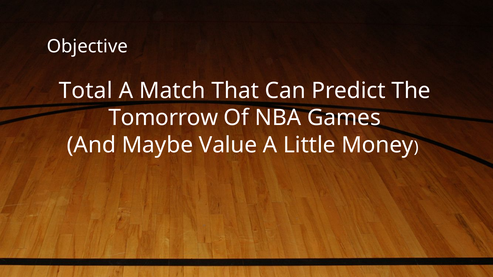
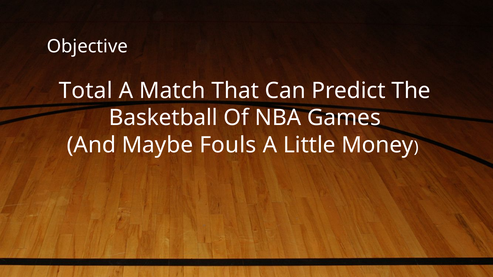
Tomorrow: Tomorrow -> Basketball (163, 118)
Value: Value -> Fouls (228, 145)
